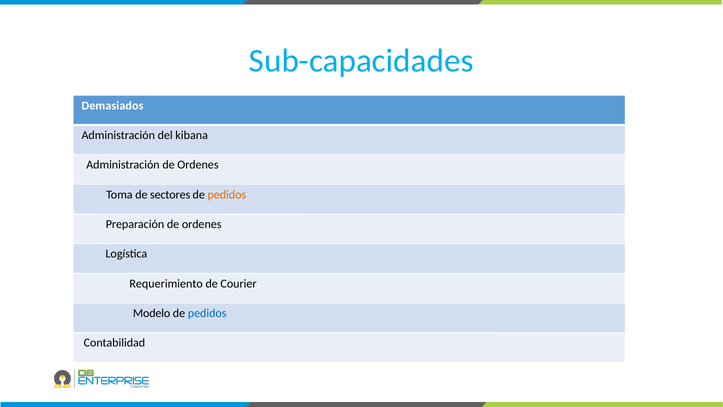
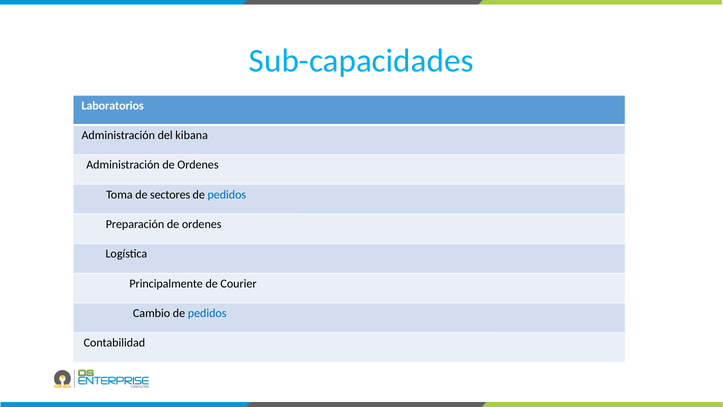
Demasiados: Demasiados -> Laboratorios (113, 106)
pedidos colour: orange -> blue (227, 194)
Requerimiento: Requerimiento -> Principalmente (166, 283)
Modelo: Modelo -> Cambio (152, 313)
